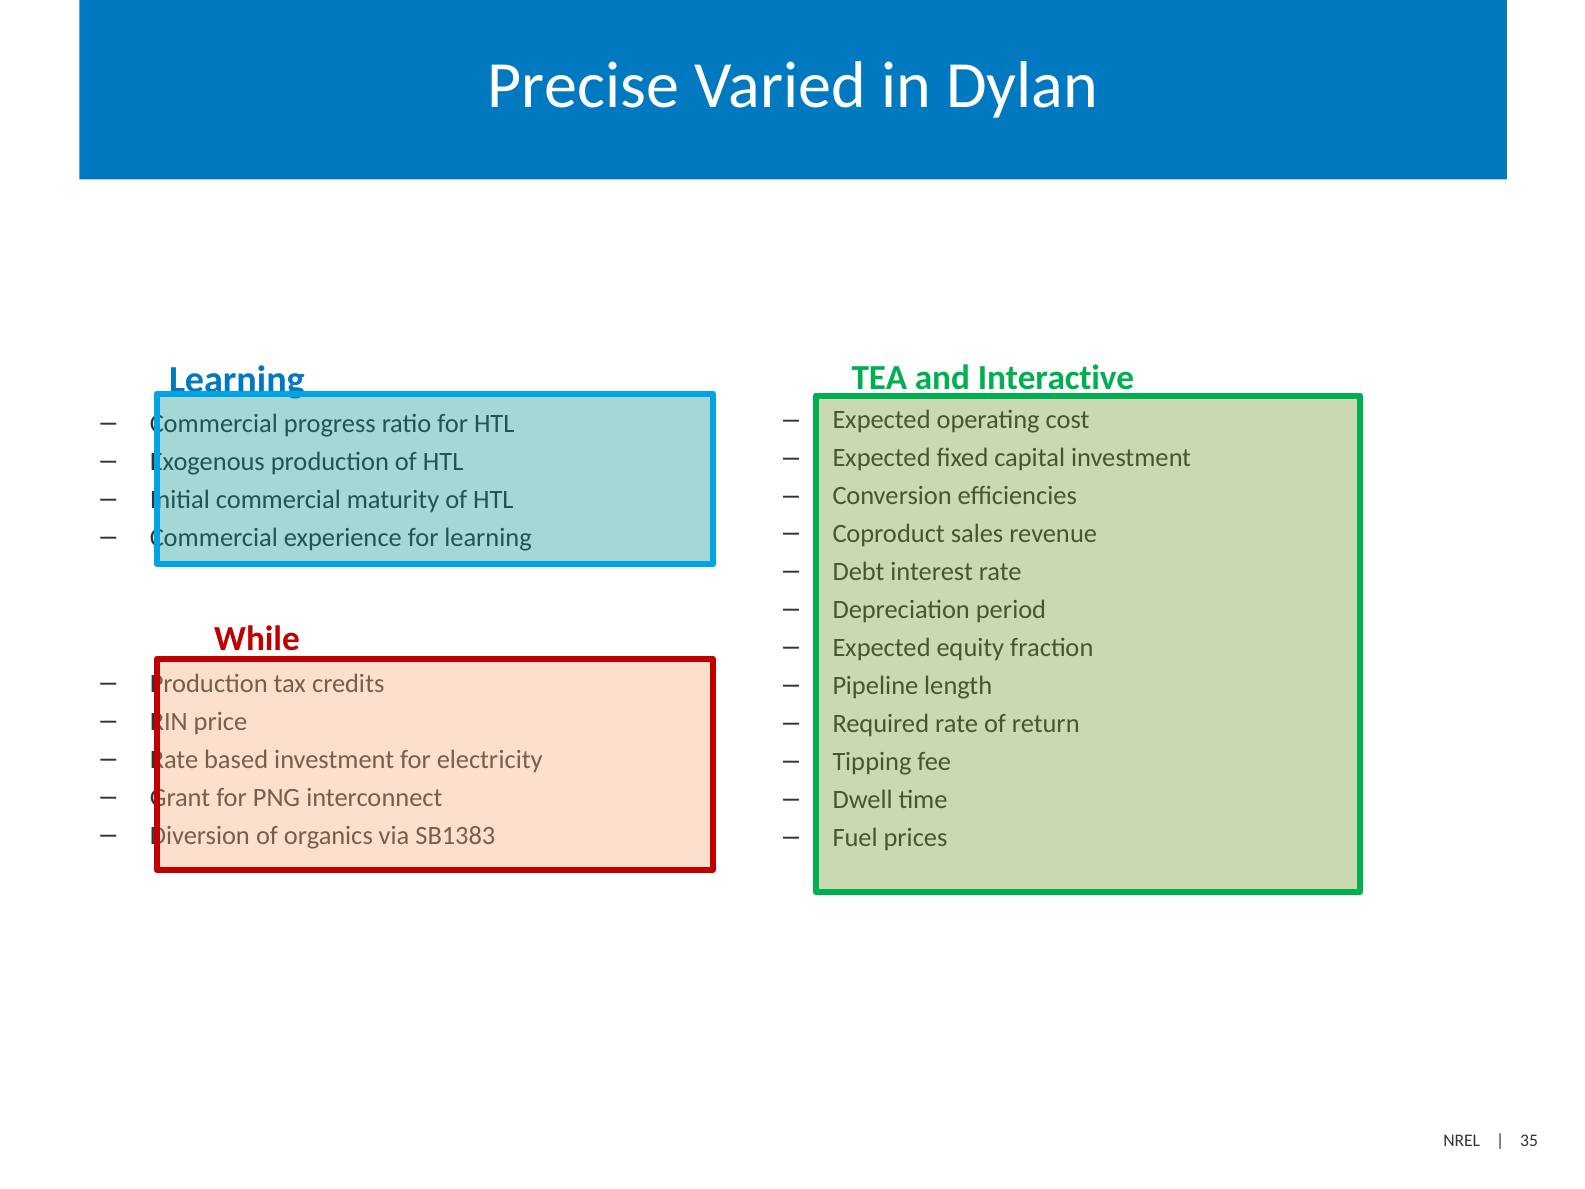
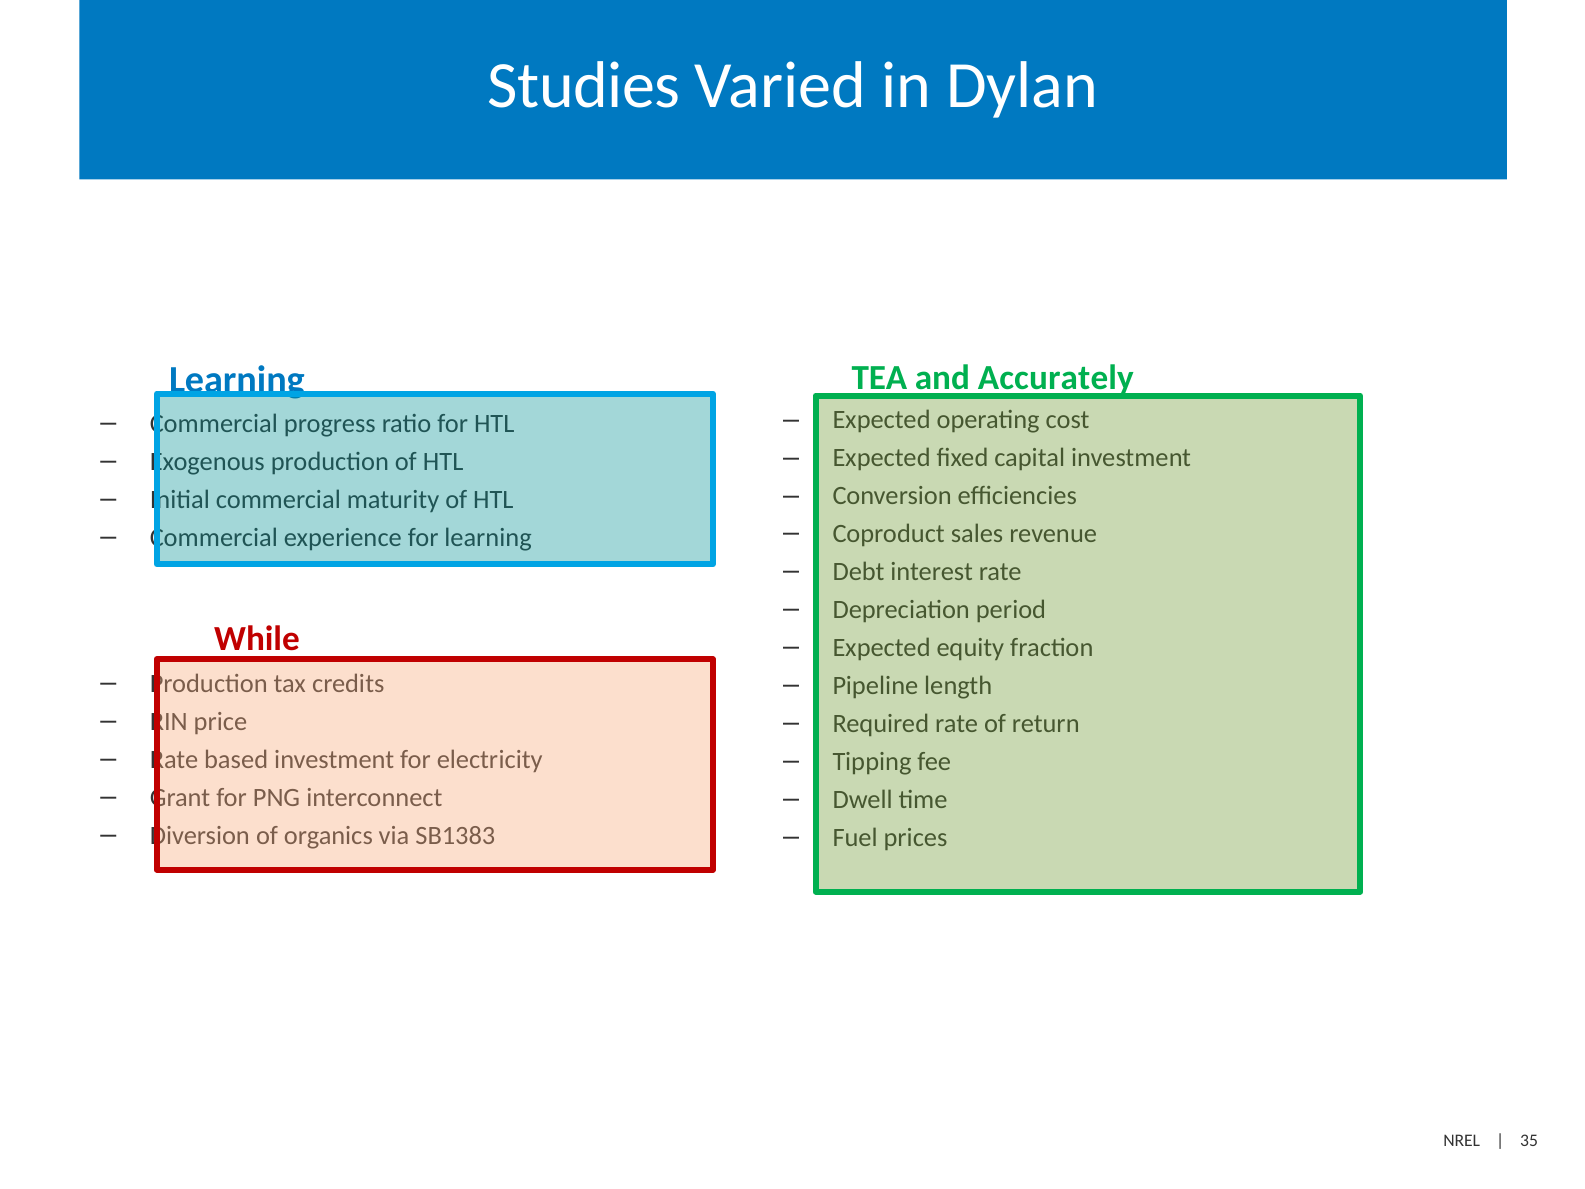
Precise: Precise -> Studies (584, 85)
Interactive: Interactive -> Accurately (1056, 378)
